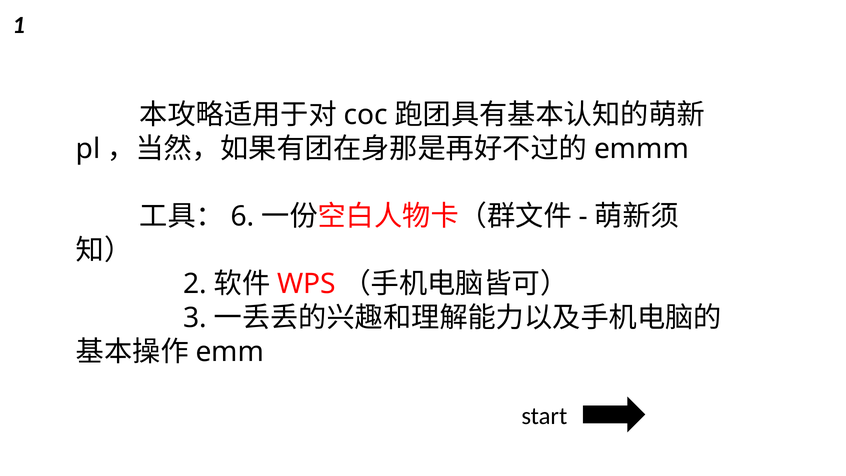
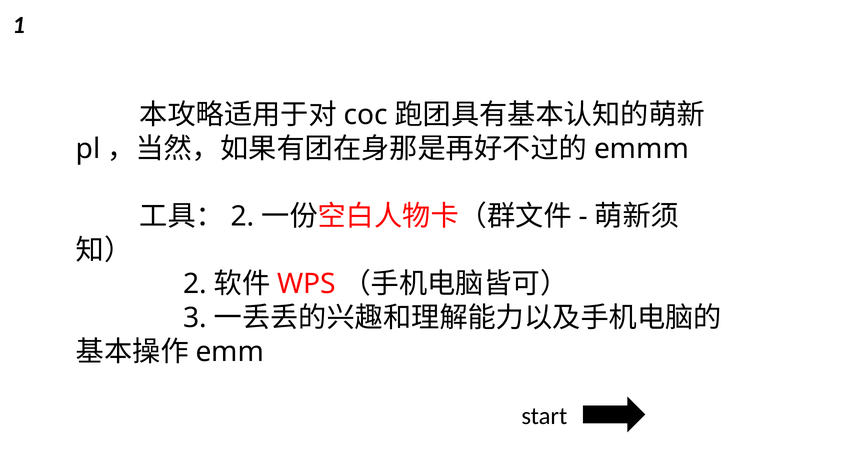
6: 6 -> 2 (243, 216)
